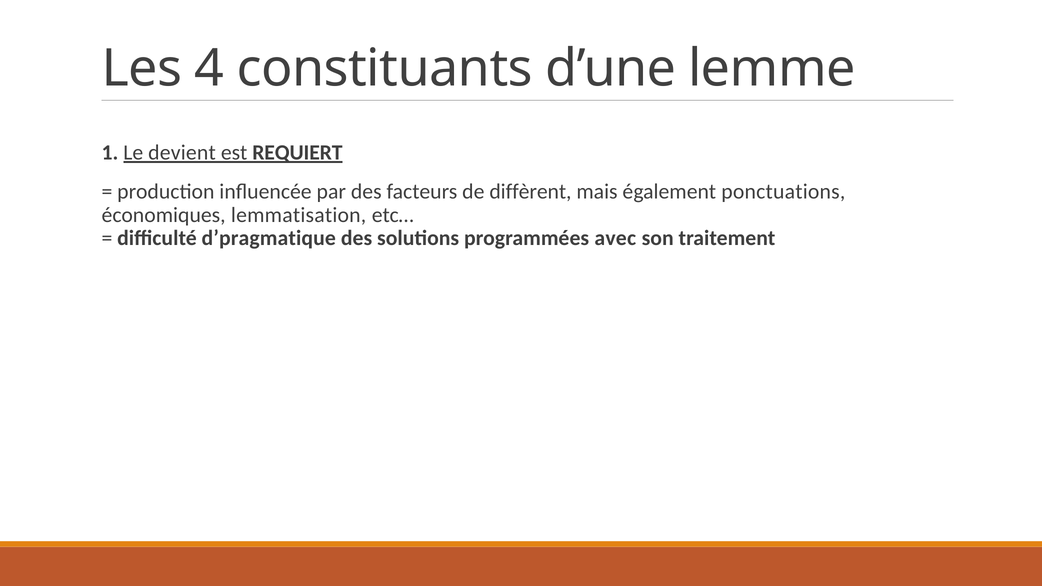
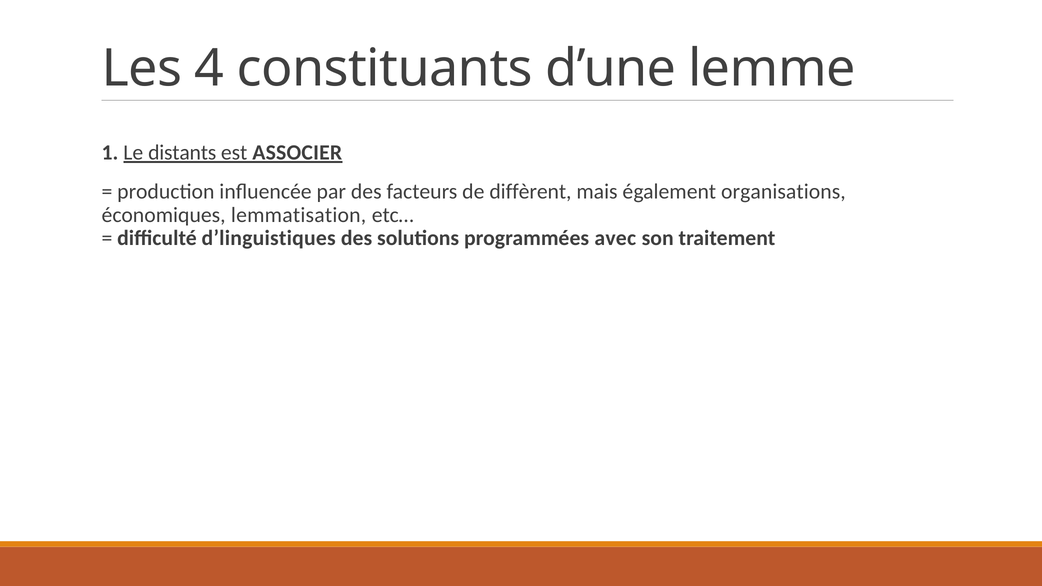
devient: devient -> distants (182, 153)
REQUIERT: REQUIERT -> ASSOCIER (297, 153)
ponctuations: ponctuations -> organisations (783, 191)
d’pragmatique: d’pragmatique -> d’linguistiques (269, 238)
